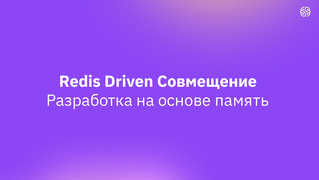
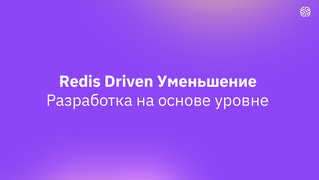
Совмещение: Совмещение -> Уменьшение (207, 81)
память: память -> уровне (242, 100)
